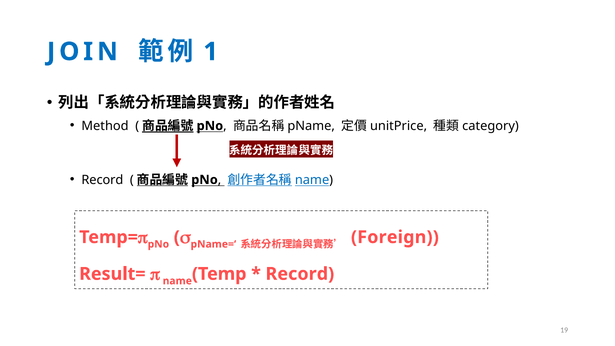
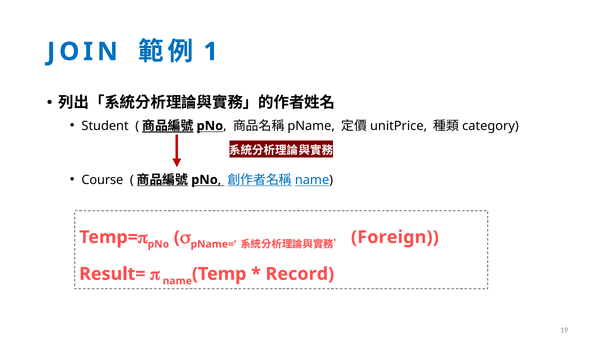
Method: Method -> Student (105, 126)
Record: Record -> Course (102, 180)
